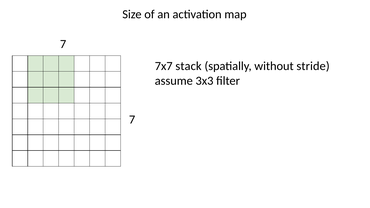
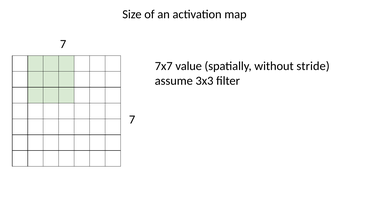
stack: stack -> value (189, 66)
